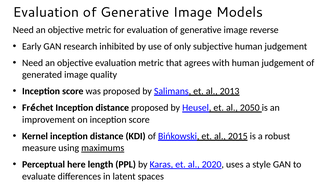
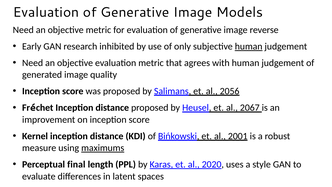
human underline: none -> present (249, 46)
2013: 2013 -> 2056 (230, 91)
2050: 2050 -> 2067 (250, 108)
2015: 2015 -> 2001 (238, 136)
here: here -> final (76, 164)
